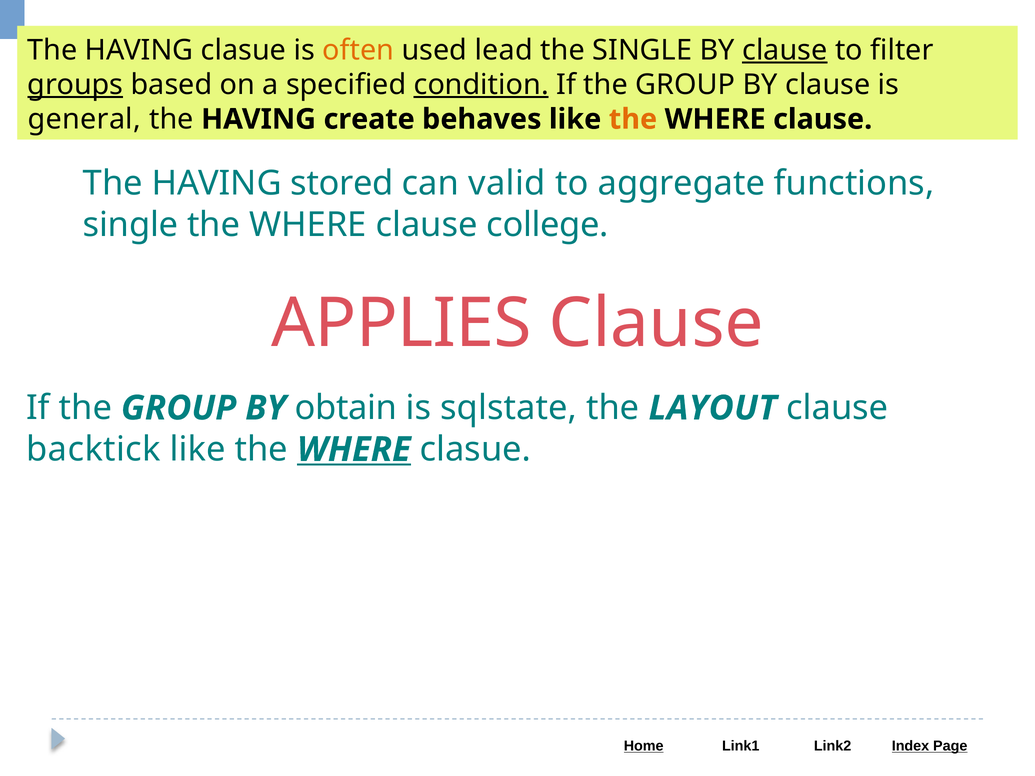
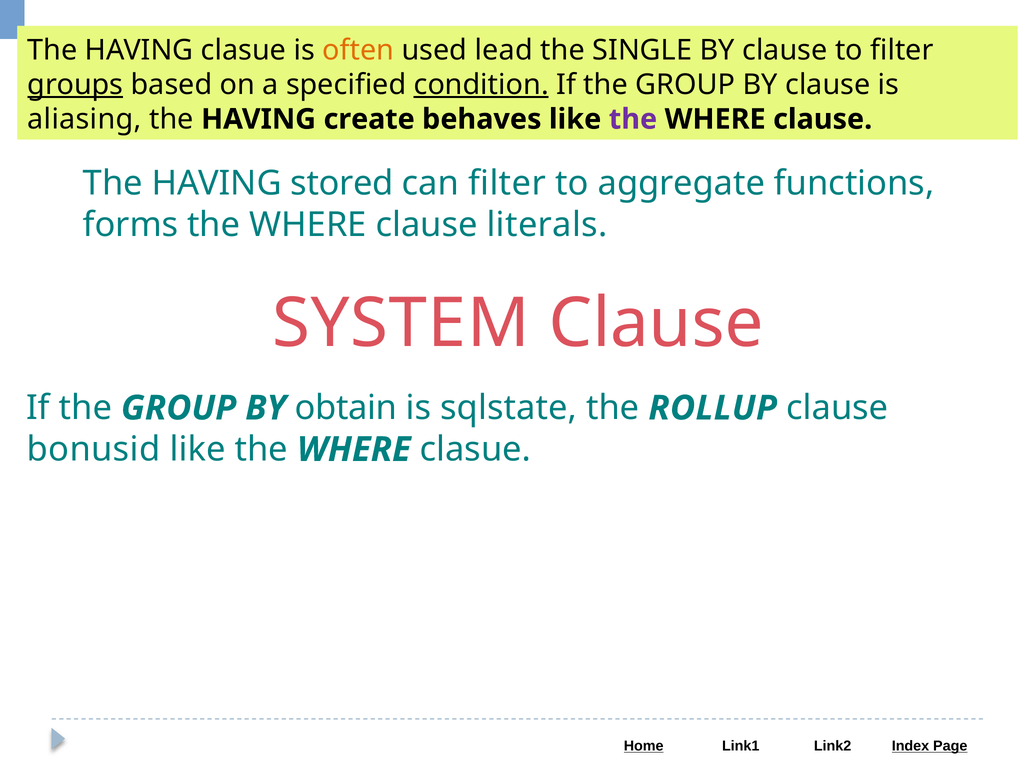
clause underline: present -> none (785, 50)
general: general -> aliasing (84, 119)
the colour: orange -> purple (633, 119)
can valid: valid -> filter (507, 183)
single: single -> forms (131, 225)
college: college -> literals (547, 225)
APPLIES: APPLIES -> SYSTEM (401, 324)
LAYOUT: LAYOUT -> ROLLUP (713, 408)
backtick: backtick -> bonusid (94, 450)
WHERE underline: present -> none (354, 450)
